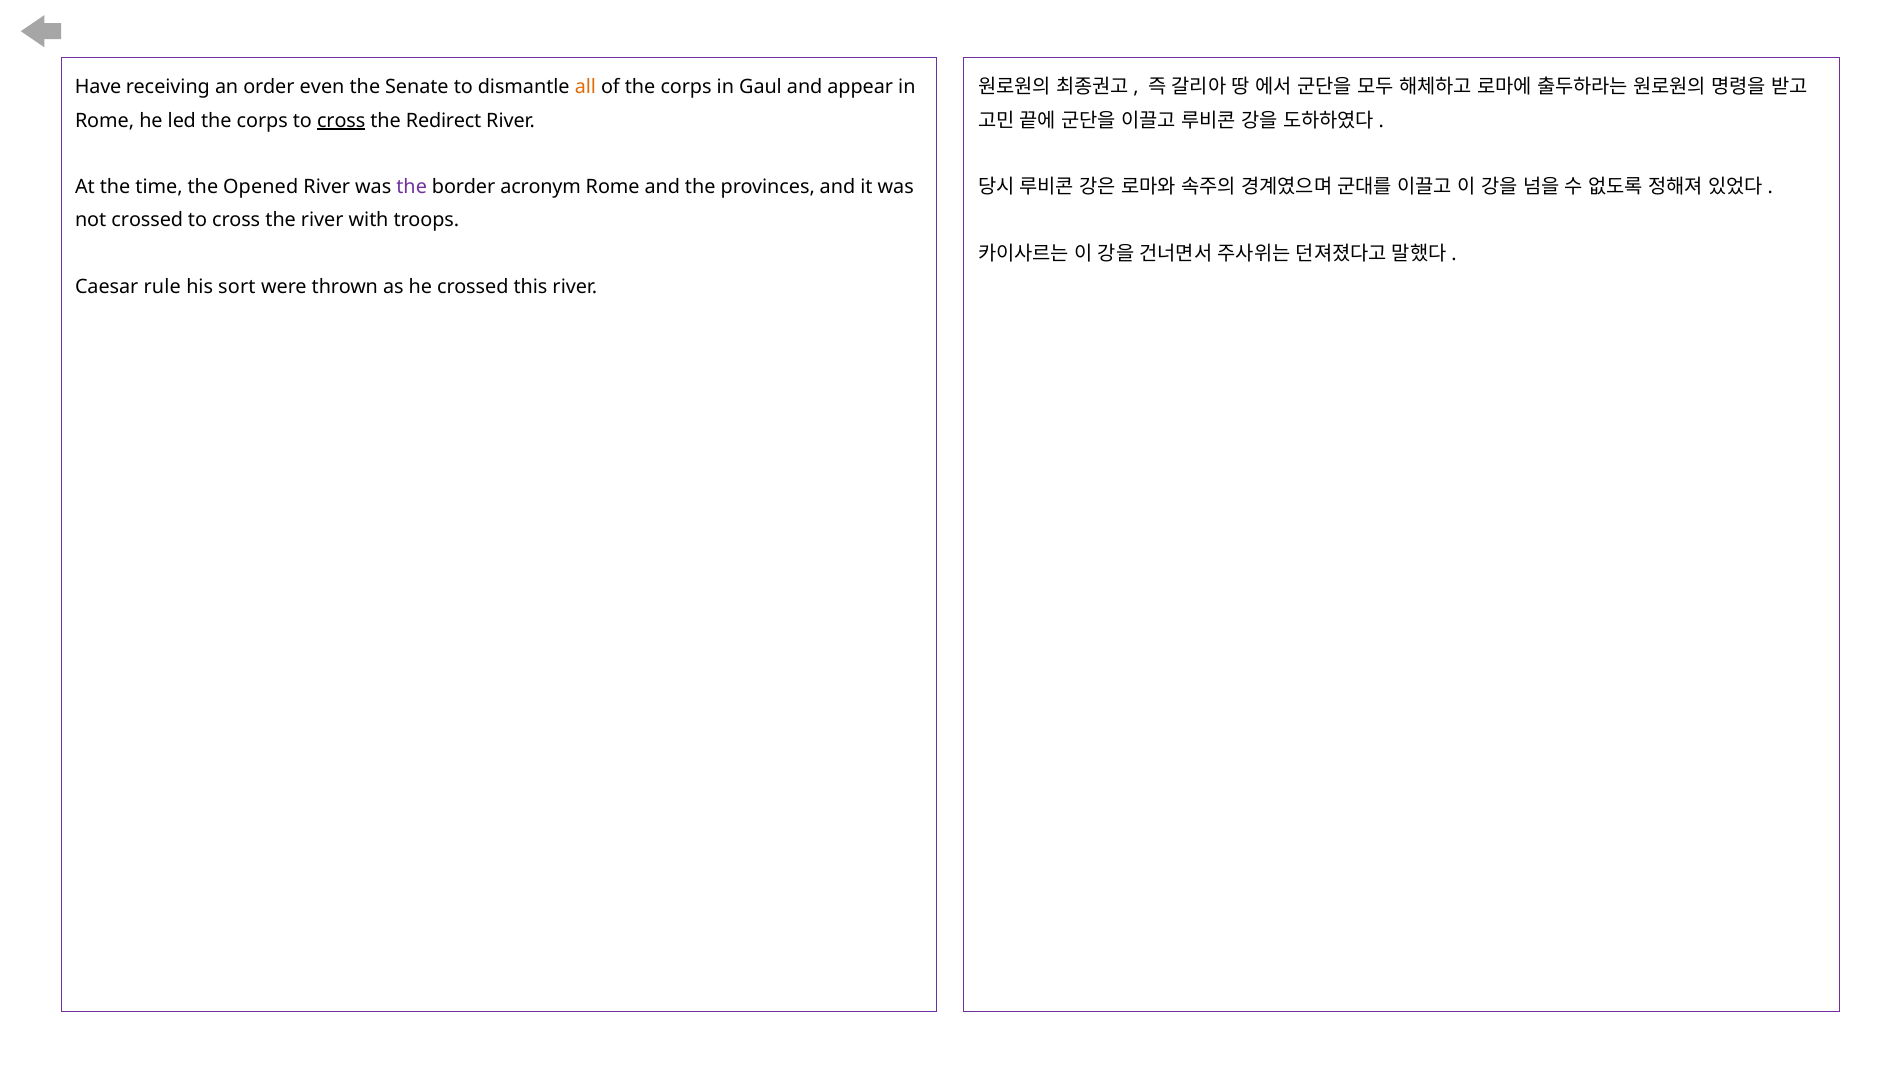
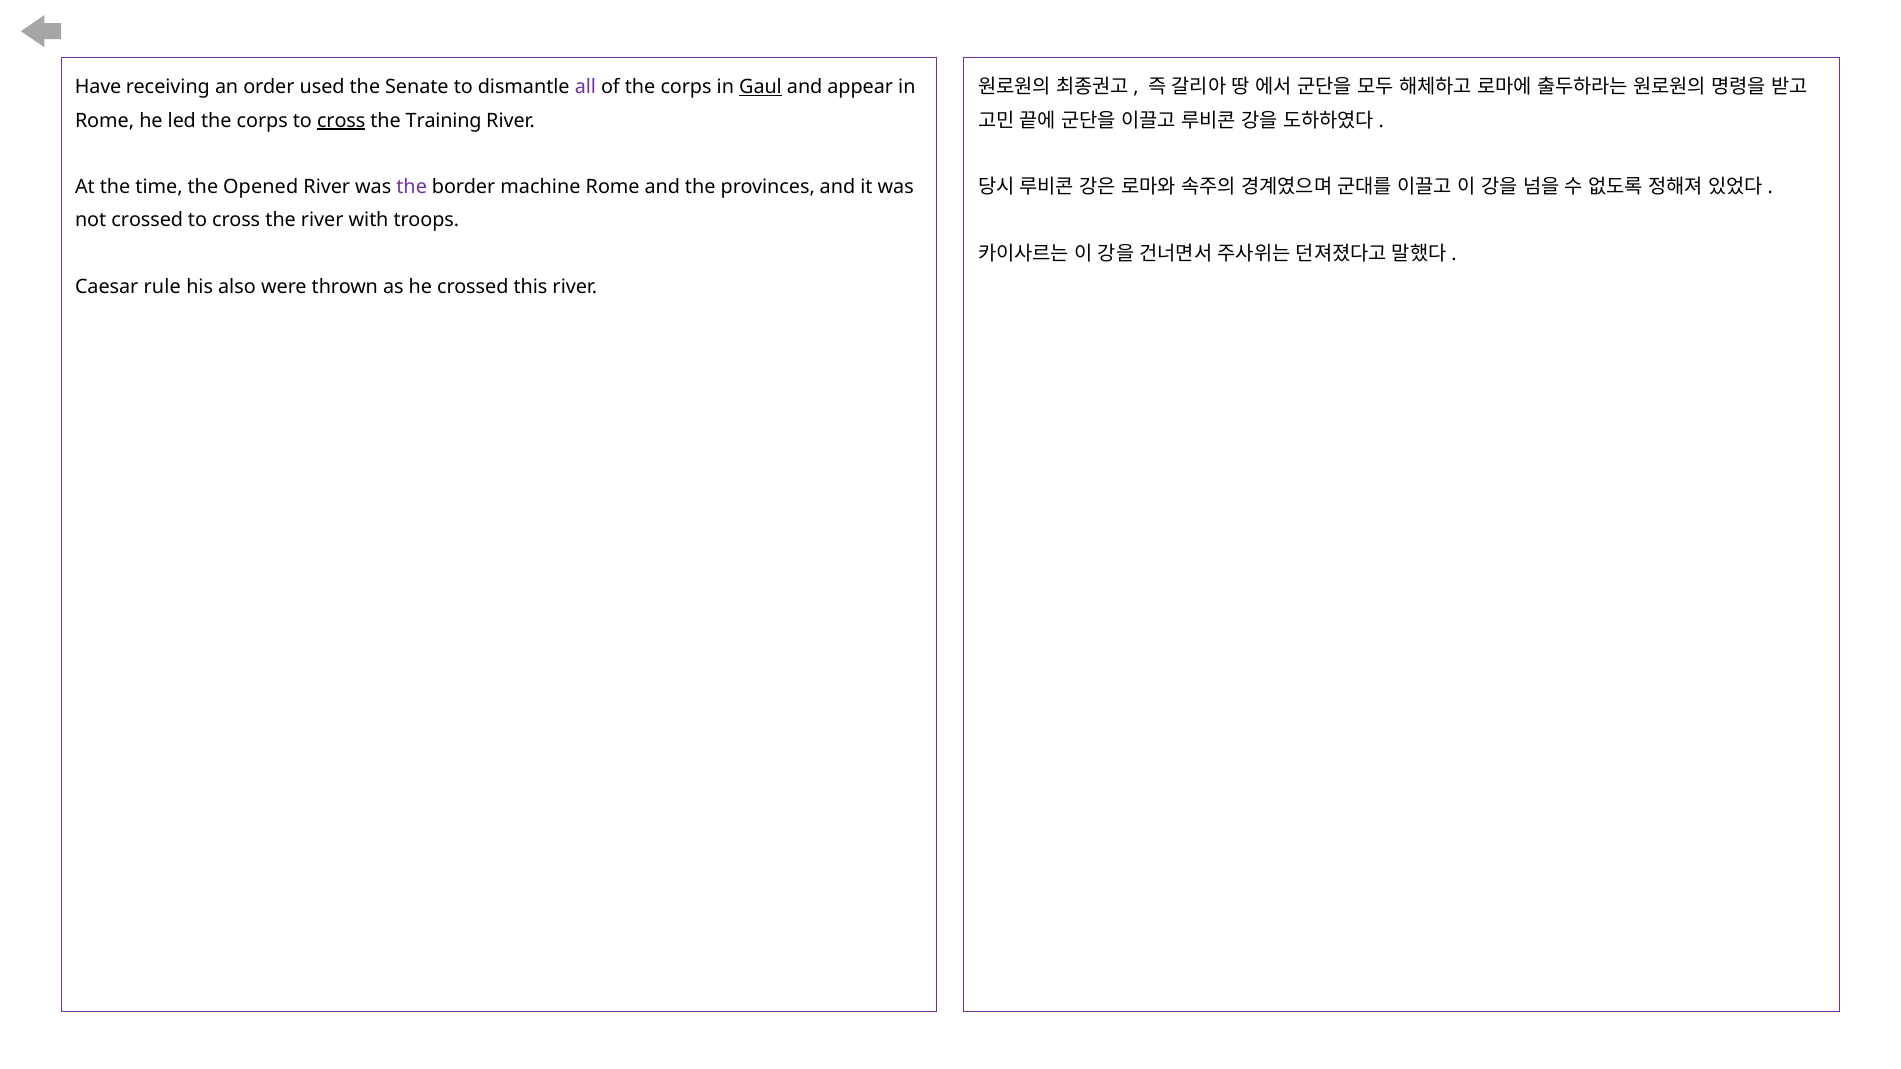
even: even -> used (322, 87)
all colour: orange -> purple (585, 87)
Gaul underline: none -> present (761, 87)
Redirect: Redirect -> Training (444, 121)
acronym: acronym -> machine (540, 187)
sort: sort -> also (237, 287)
